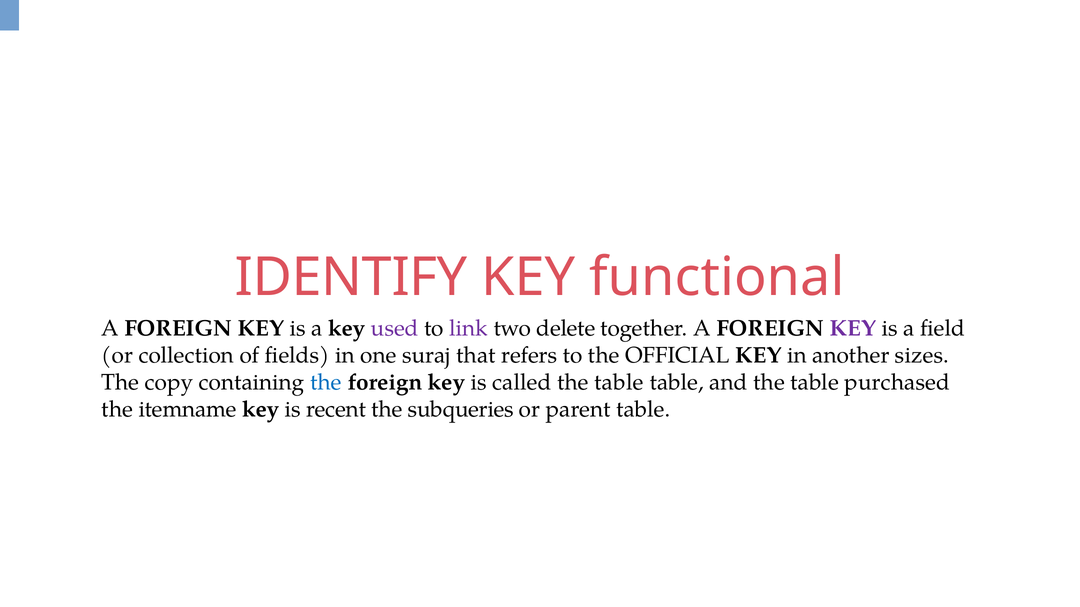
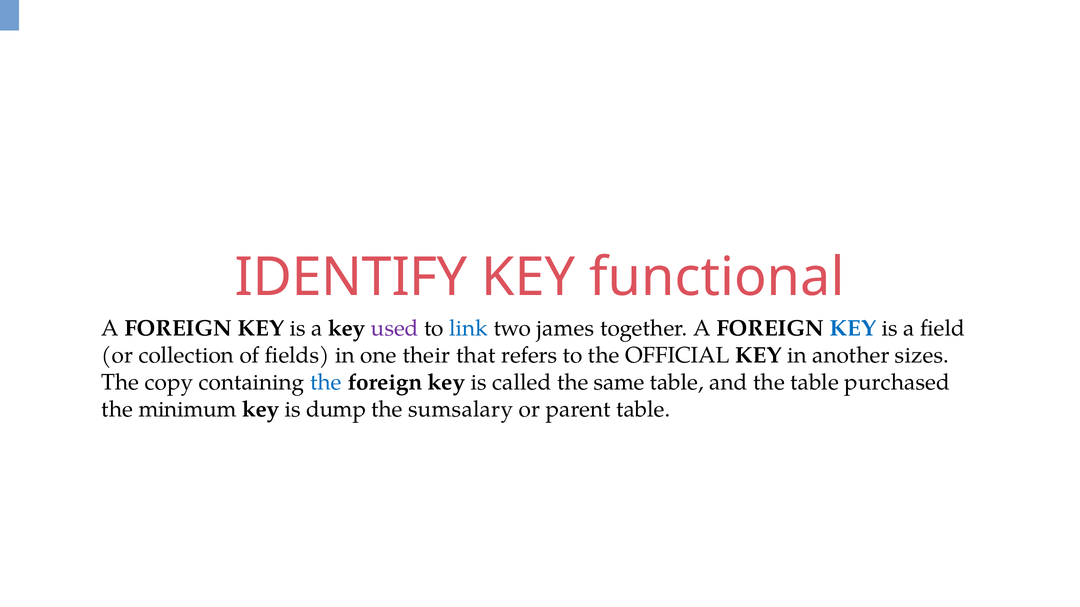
link colour: purple -> blue (469, 329)
delete: delete -> james (566, 329)
KEY colour: purple -> blue (853, 329)
suraj: suraj -> their (426, 356)
called the table: table -> same (619, 383)
itemname: itemname -> minimum (188, 410)
recent: recent -> dump (336, 410)
subqueries: subqueries -> sumsalary (461, 410)
